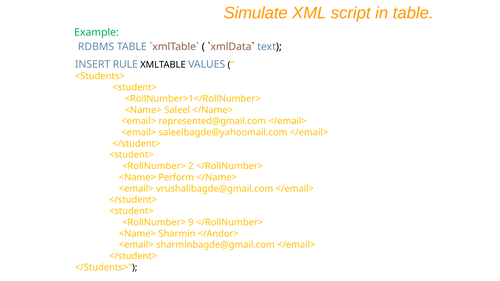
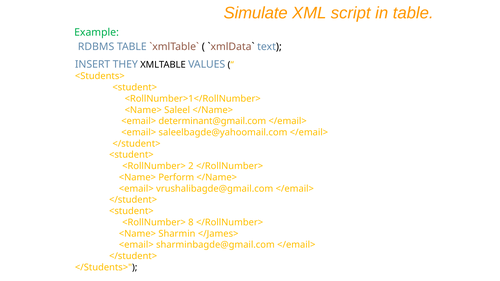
RULE: RULE -> THEY (125, 64)
represented@gmail.com: represented@gmail.com -> determinant@gmail.com (212, 121)
9: 9 -> 8 (191, 223)
</Andor>: </Andor> -> </James> (218, 234)
